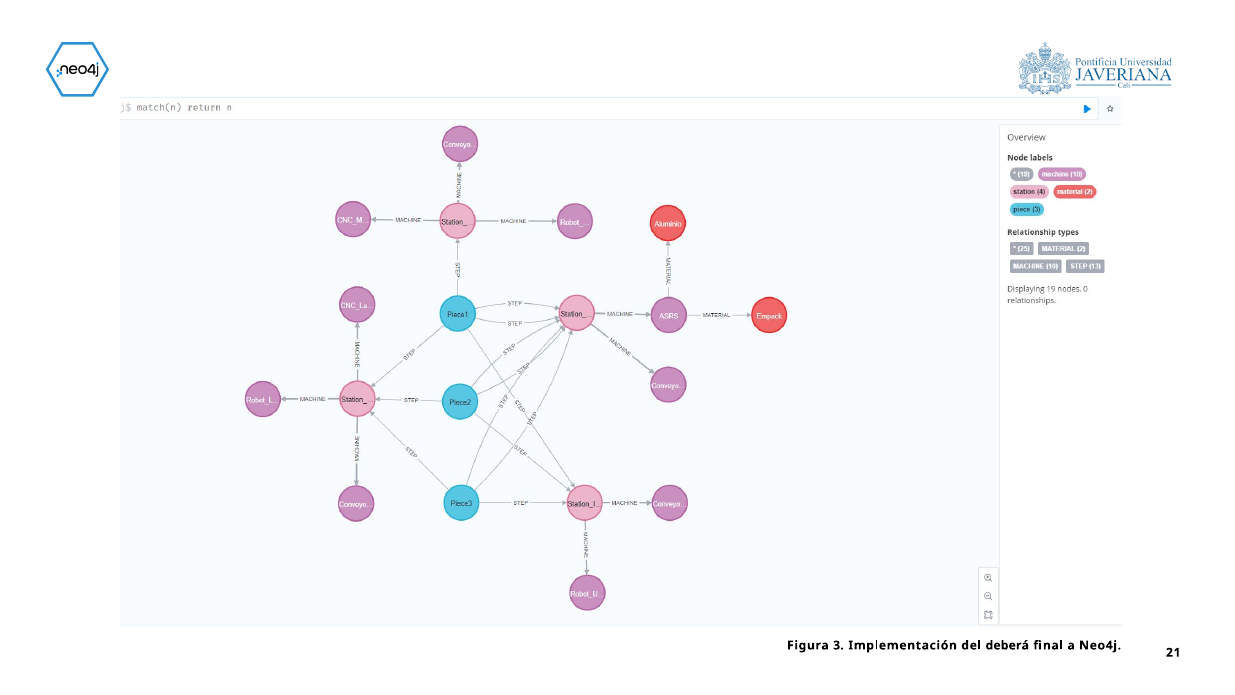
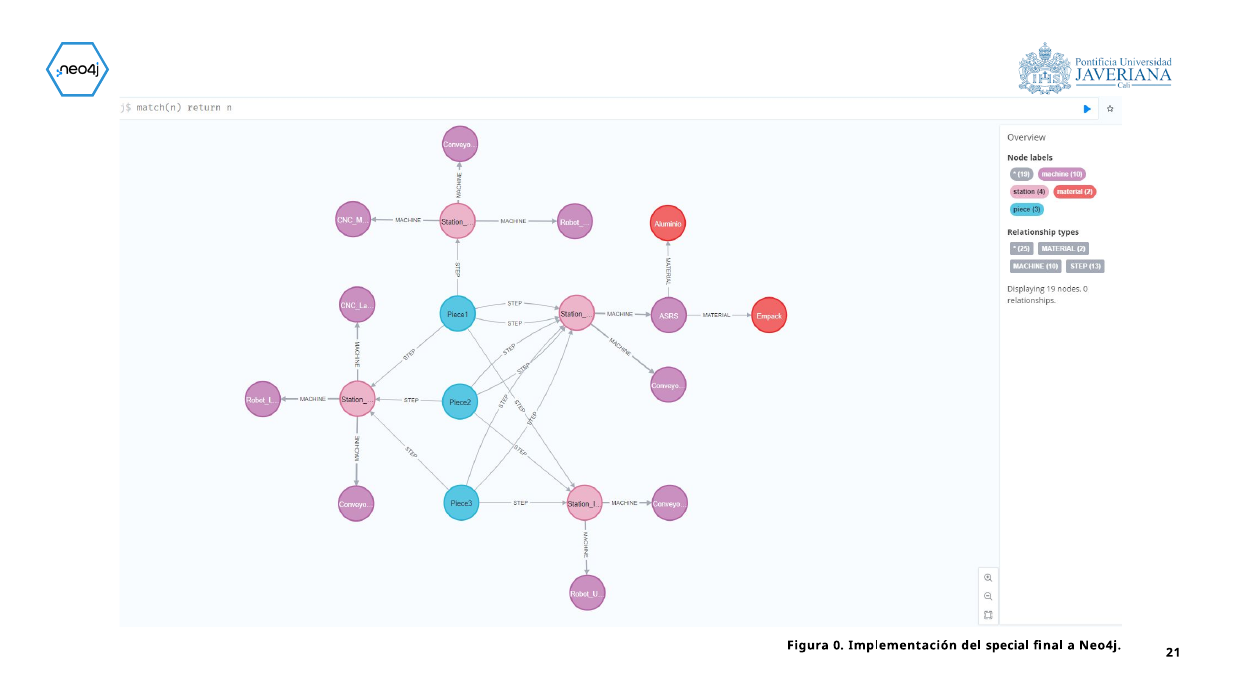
3: 3 -> 0 (838, 645)
deberá: deberá -> special (1007, 645)
